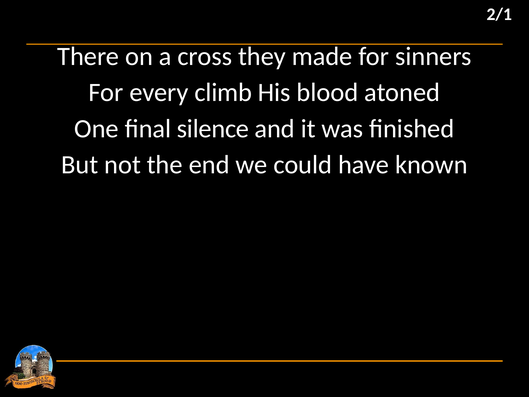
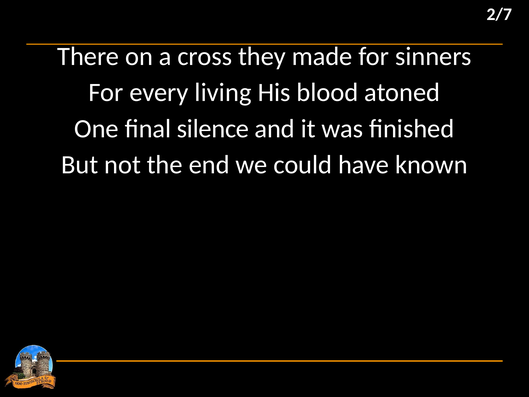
2/1: 2/1 -> 2/7 (499, 14)
climb: climb -> living (223, 92)
